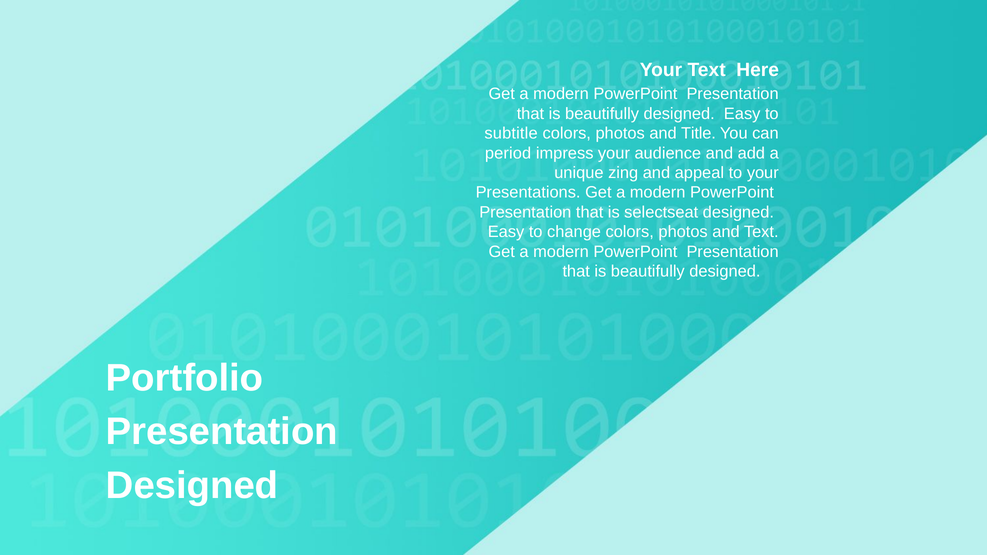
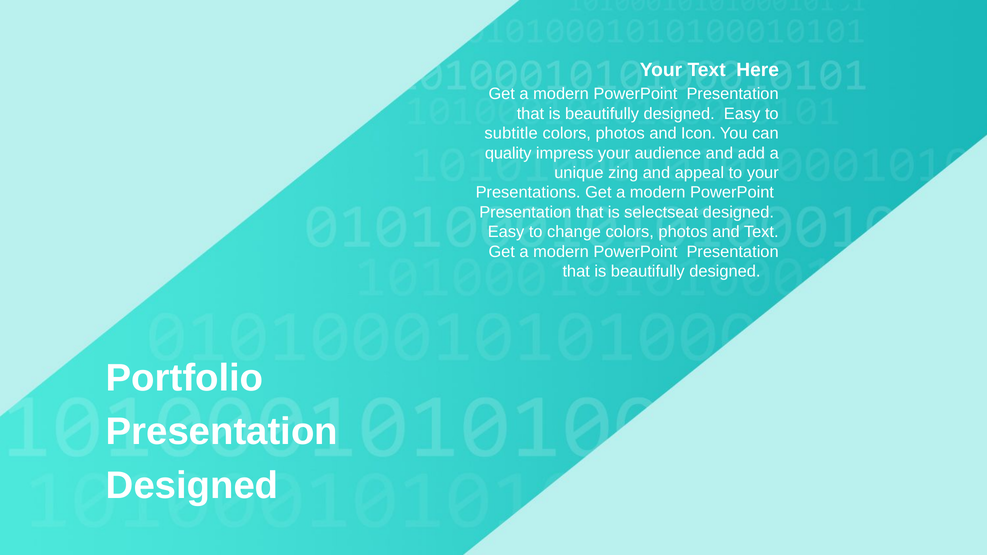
Title: Title -> Icon (698, 133)
period: period -> quality (508, 153)
